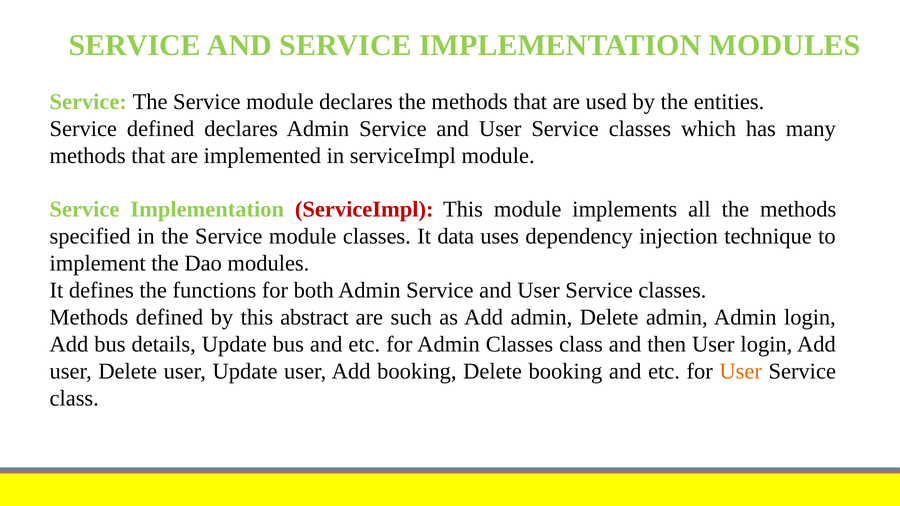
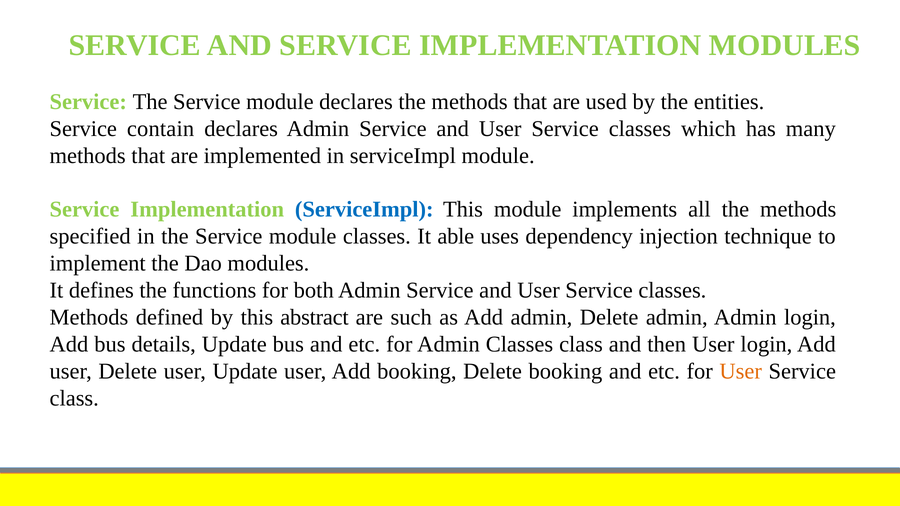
Service defined: defined -> contain (161, 129)
ServiceImpl colour: red -> blue (364, 210)
data: data -> able (456, 237)
